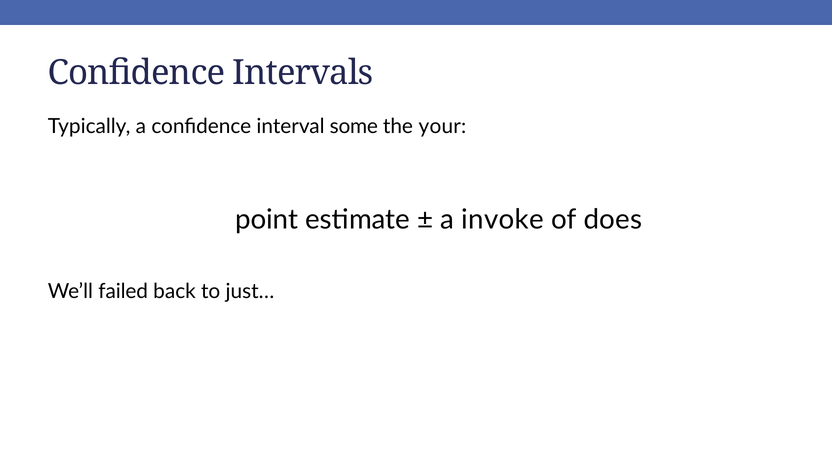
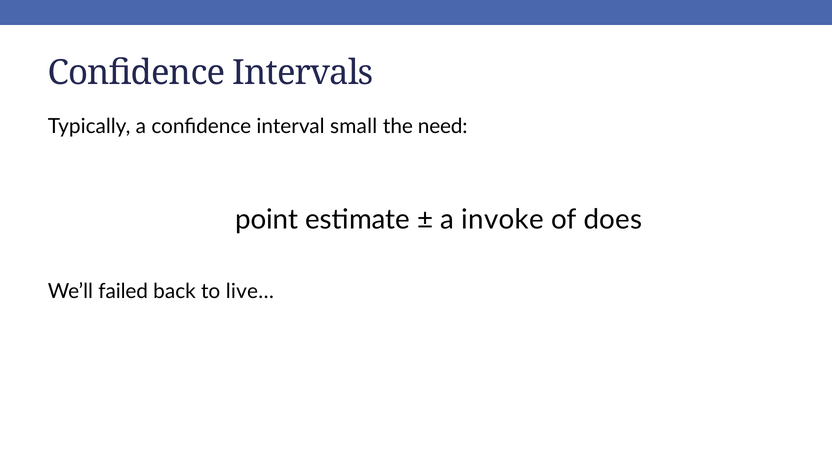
some: some -> small (354, 126)
your: your -> need (443, 126)
just…: just… -> live… (250, 291)
